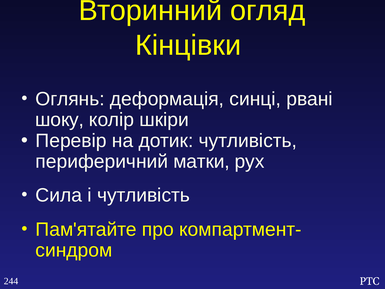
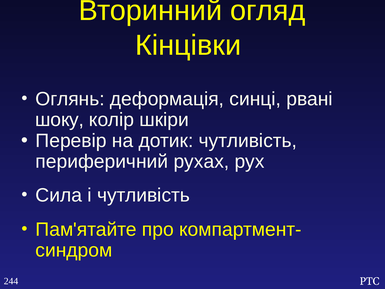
матки: матки -> рухах (201, 161)
